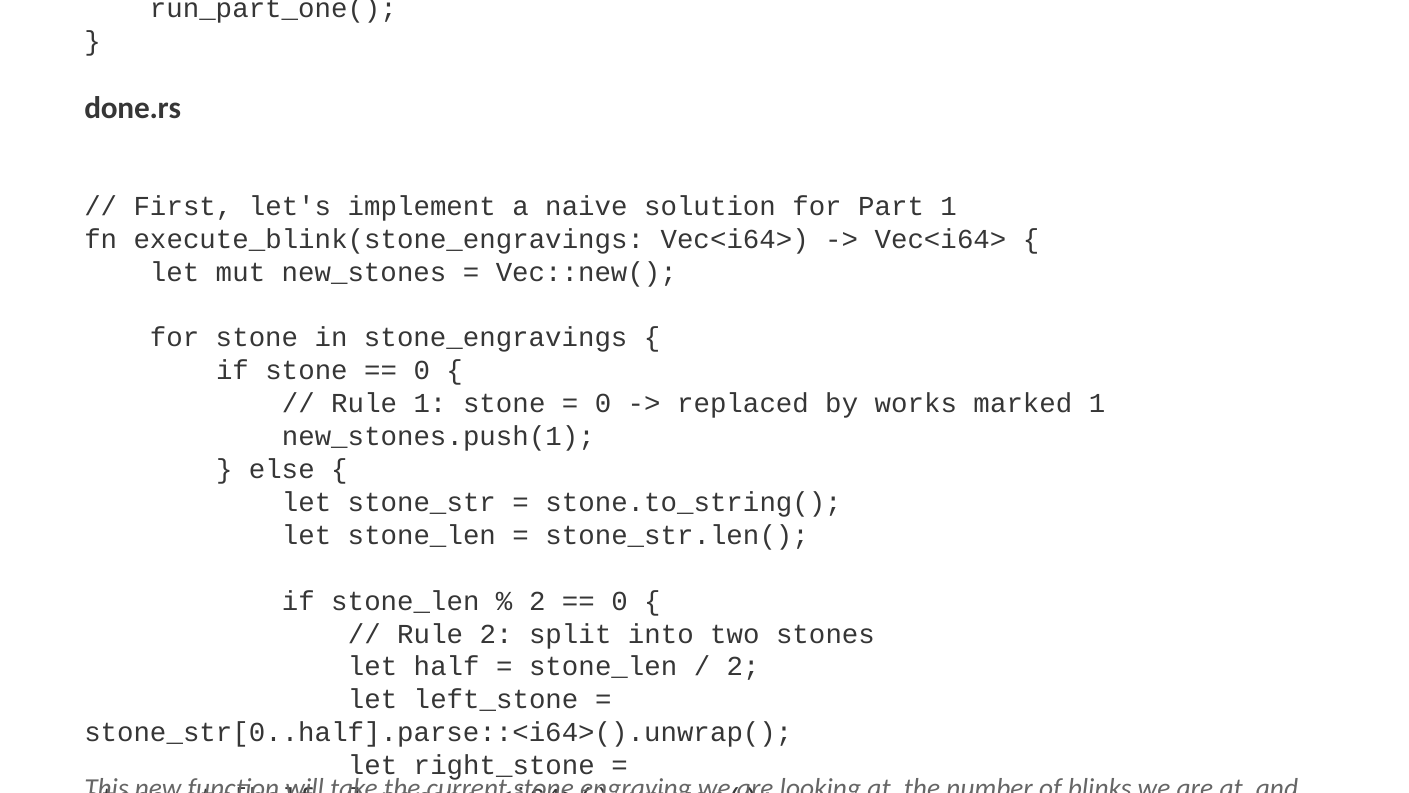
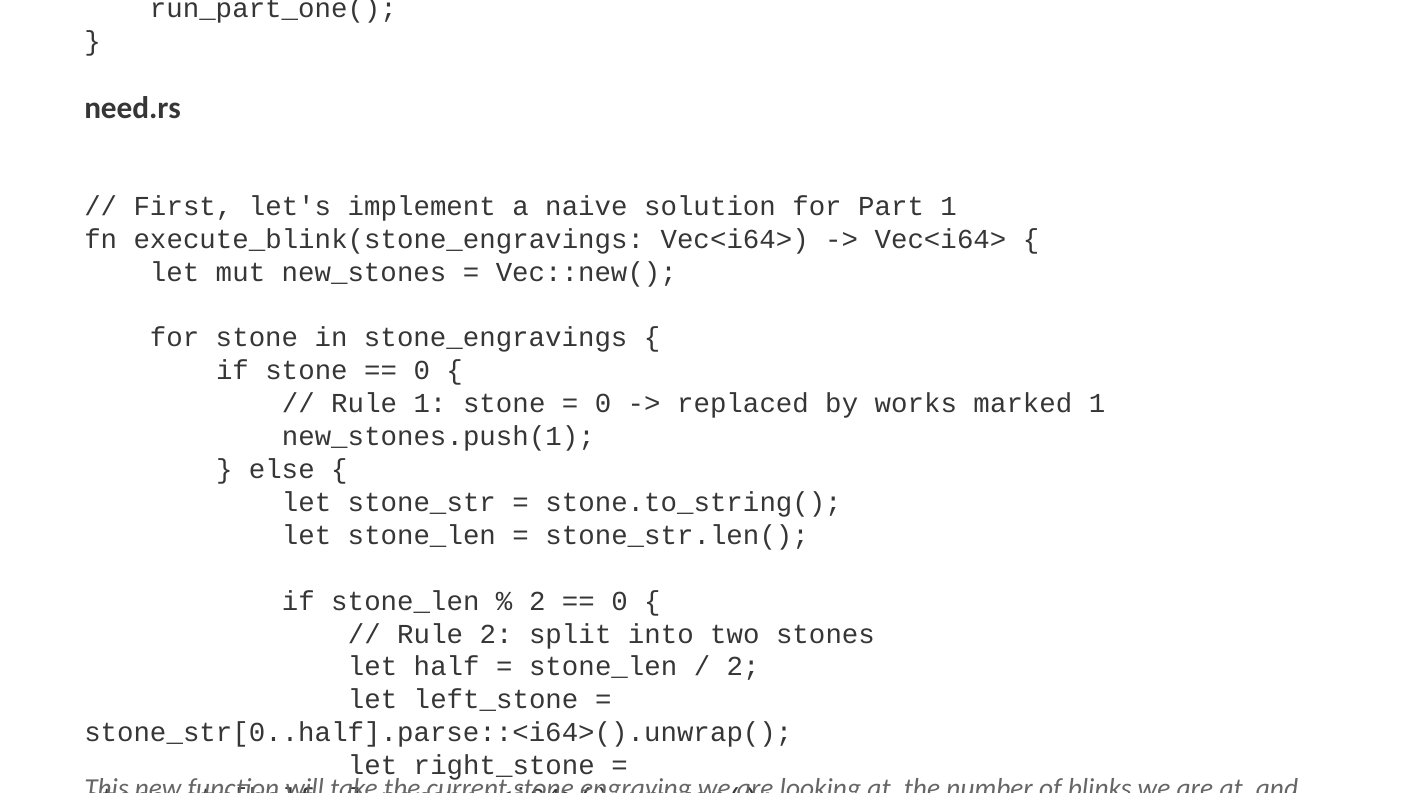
done.rs: done.rs -> need.rs (133, 108)
